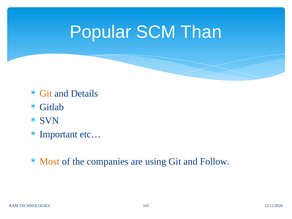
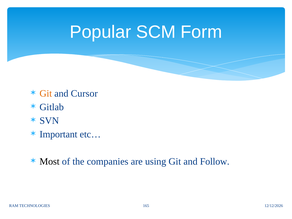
Than: Than -> Form (201, 32)
Details: Details -> Cursor (84, 93)
Most colour: orange -> black (50, 162)
